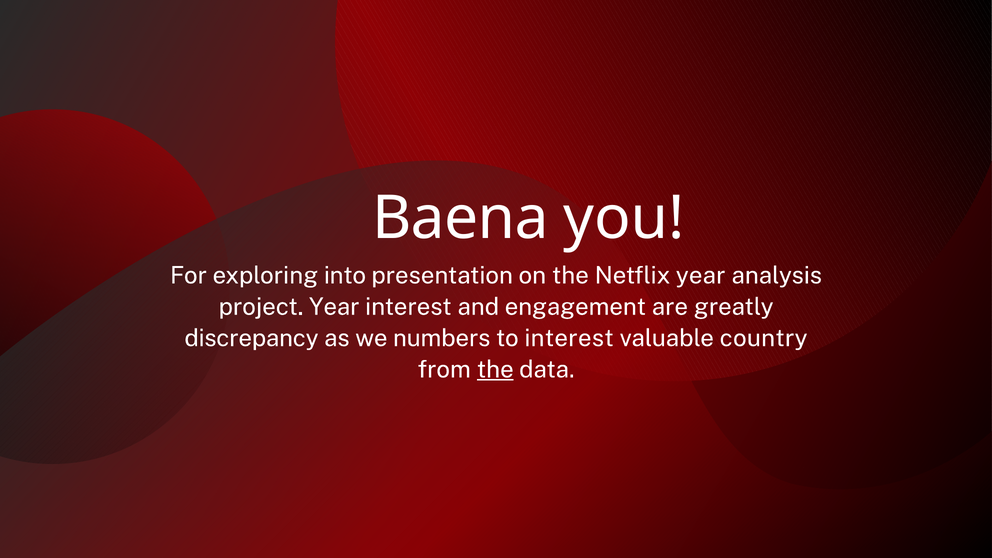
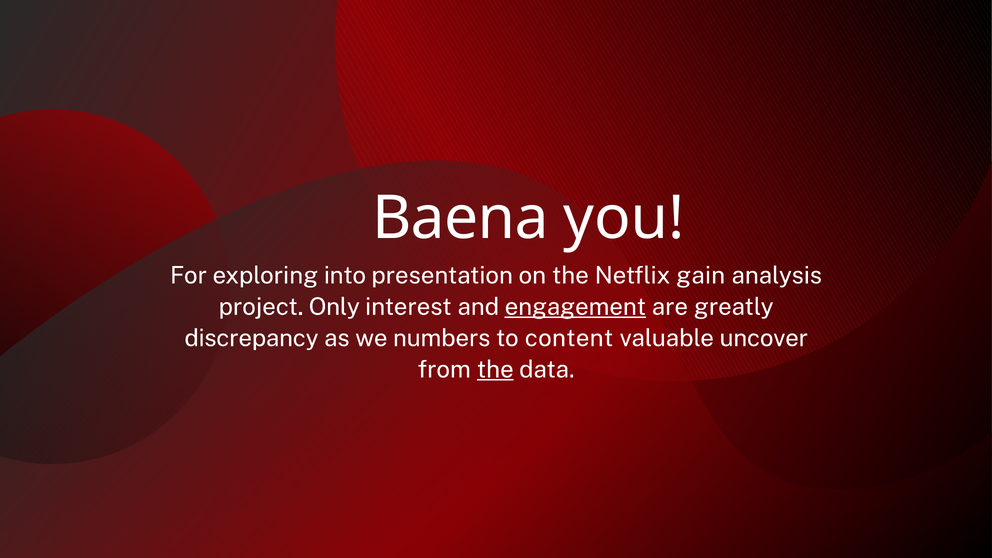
Netflix year: year -> gain (701, 275)
project Year: Year -> Only (334, 307)
engagement underline: none -> present (575, 307)
to interest: interest -> content (569, 338)
country: country -> uncover (764, 338)
